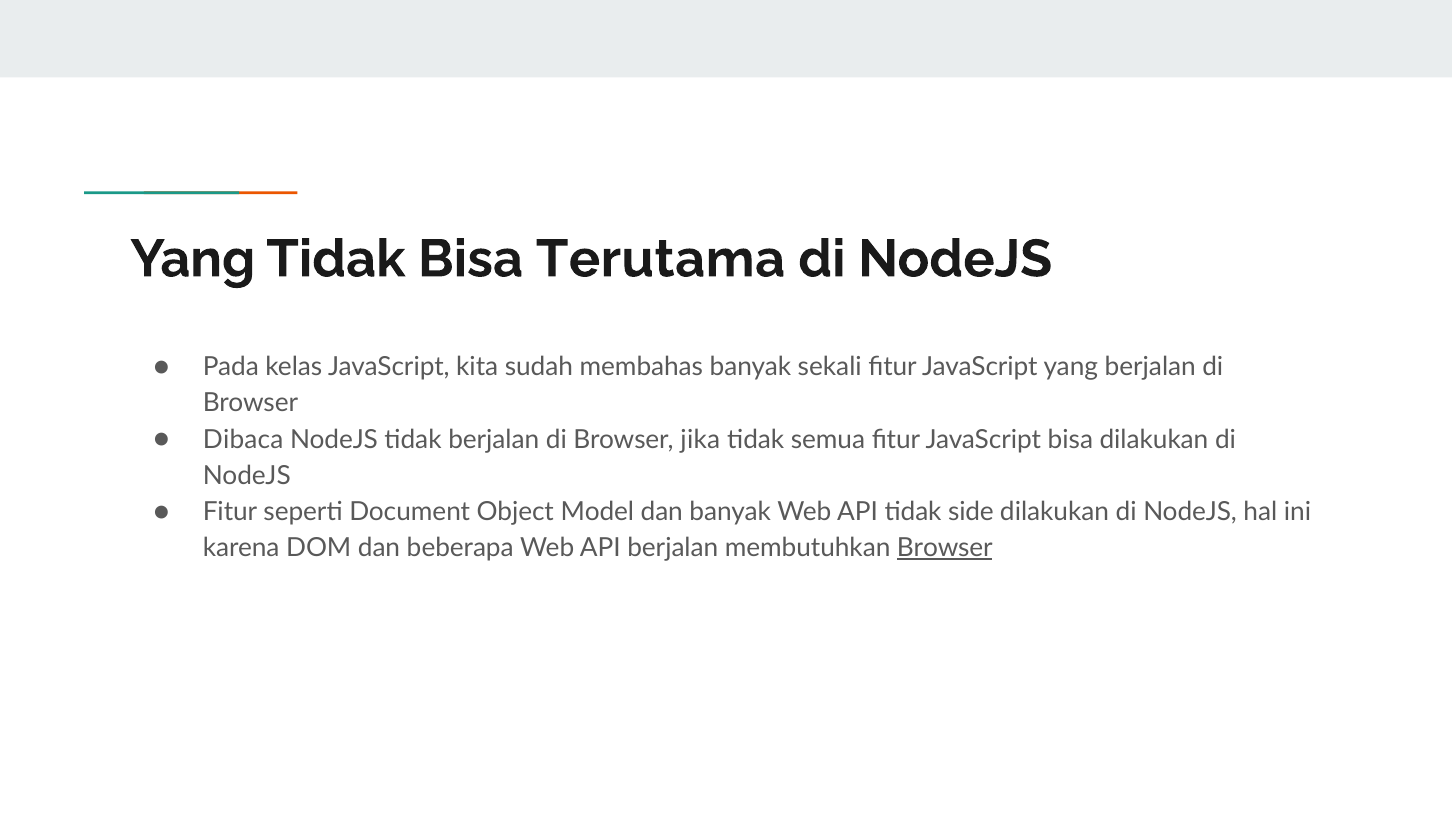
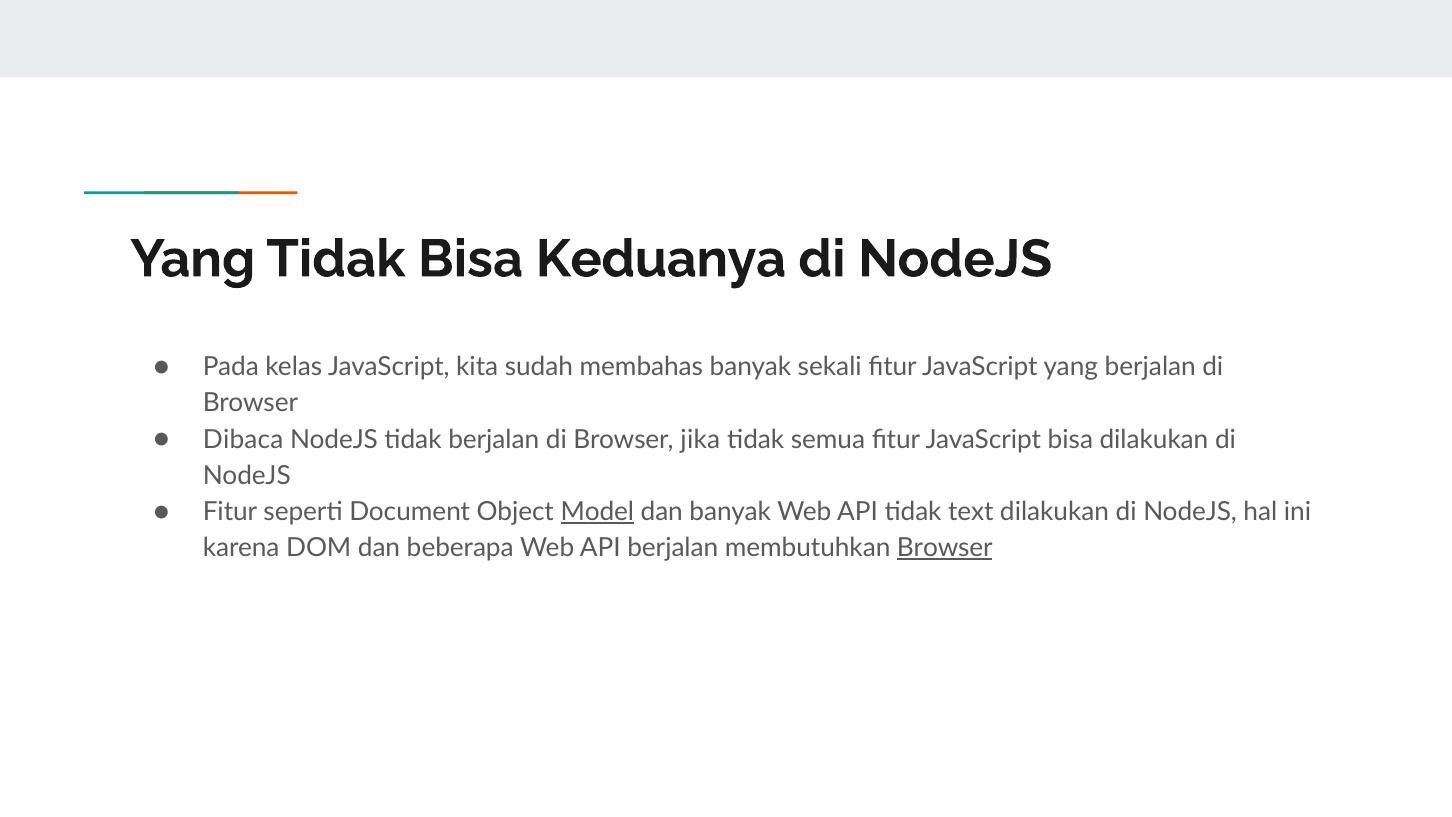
Terutama: Terutama -> Keduanya (661, 259)
Model underline: none -> present (597, 512)
side: side -> text (971, 512)
